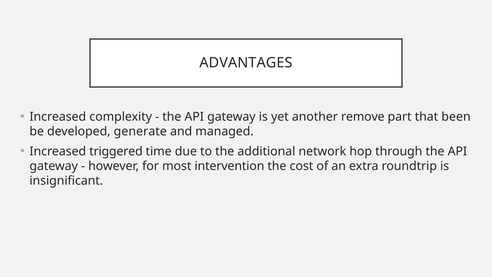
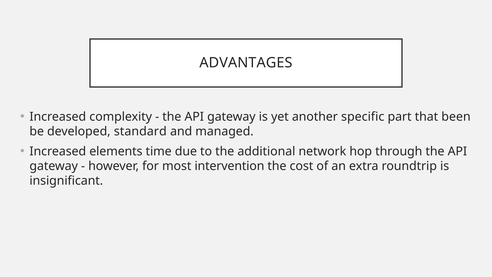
remove: remove -> specific (363, 117)
generate: generate -> standard (140, 131)
triggered: triggered -> elements (116, 151)
